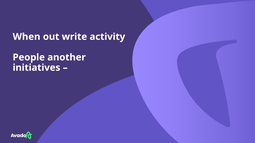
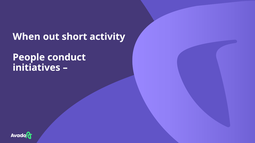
write: write -> short (74, 37)
another: another -> conduct (67, 57)
